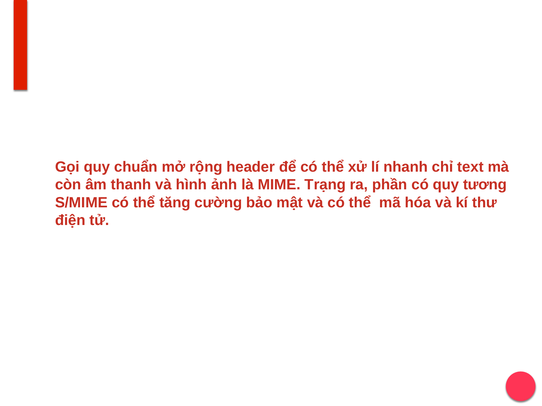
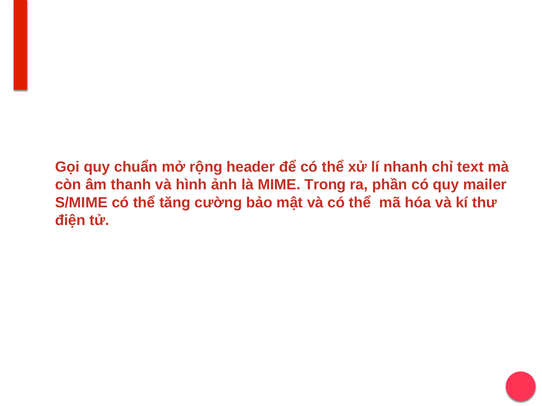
Trạng: Trạng -> Trong (325, 185)
tương: tương -> mailer (485, 185)
